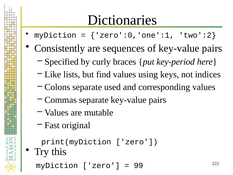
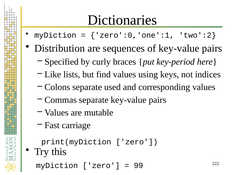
Consistently: Consistently -> Distribution (60, 48)
original: original -> carriage (76, 125)
